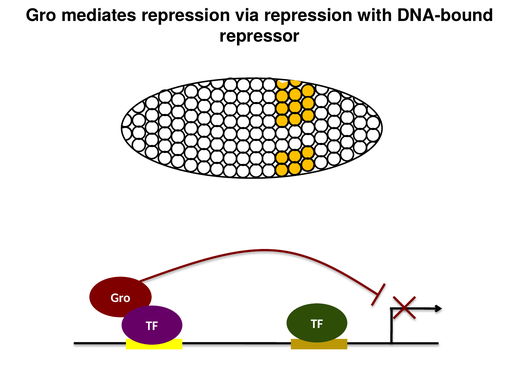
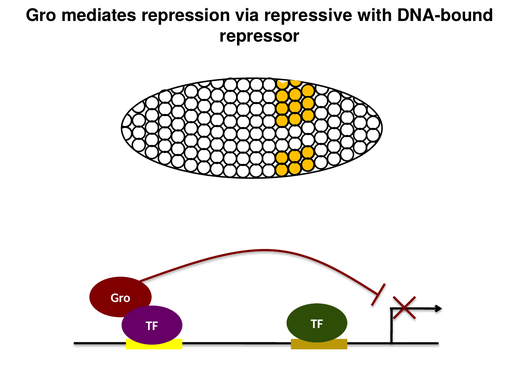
via repression: repression -> repressive (308, 15)
